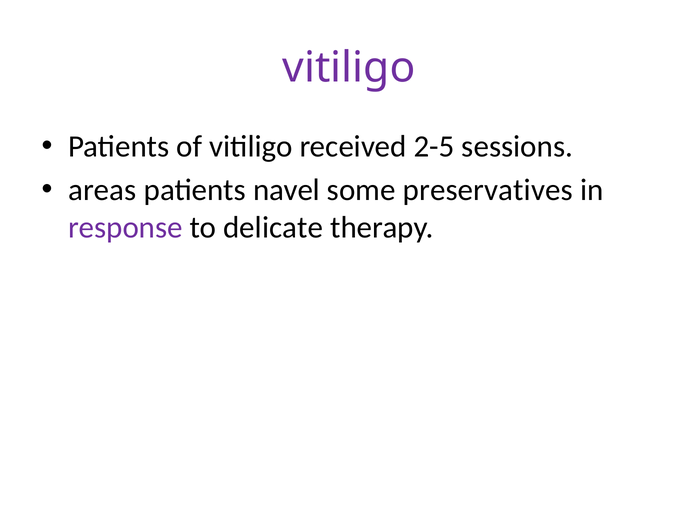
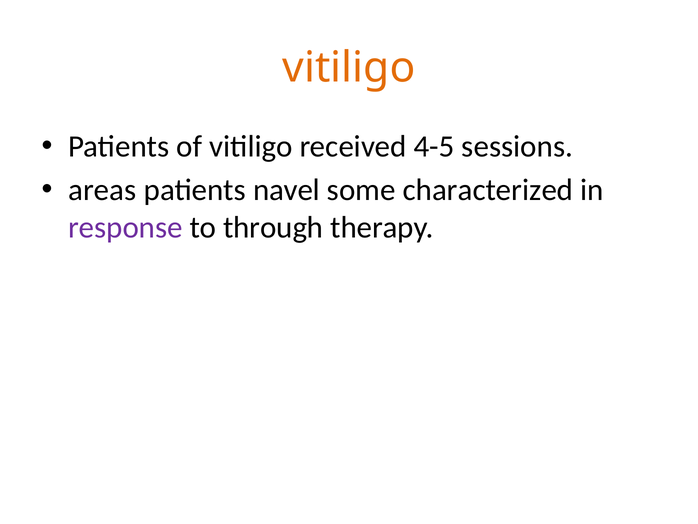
vitiligo colour: purple -> orange (349, 68)
2-5: 2-5 -> 4-5 (434, 146)
preservatives: preservatives -> characterized (488, 190)
delicate: delicate -> through (273, 227)
